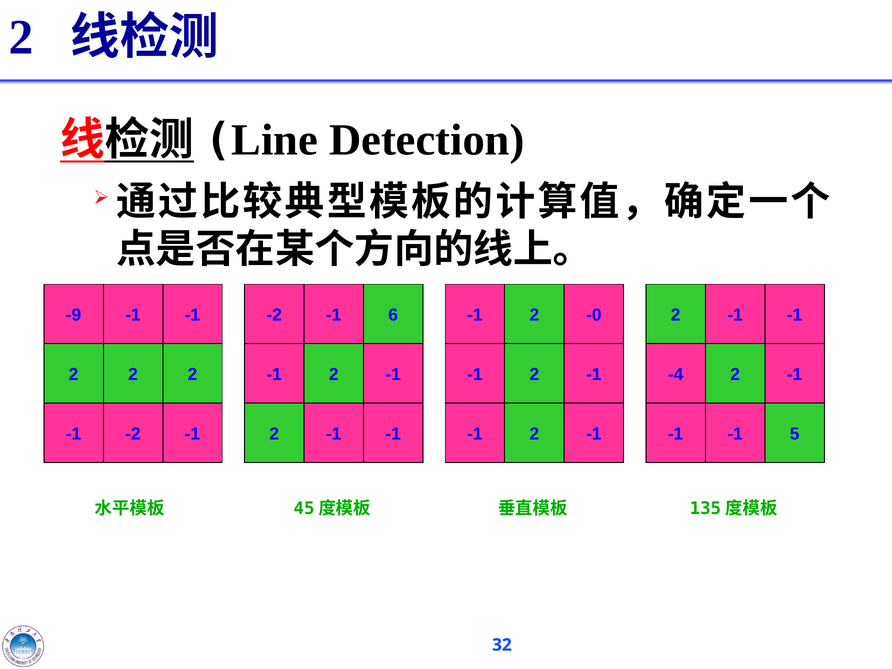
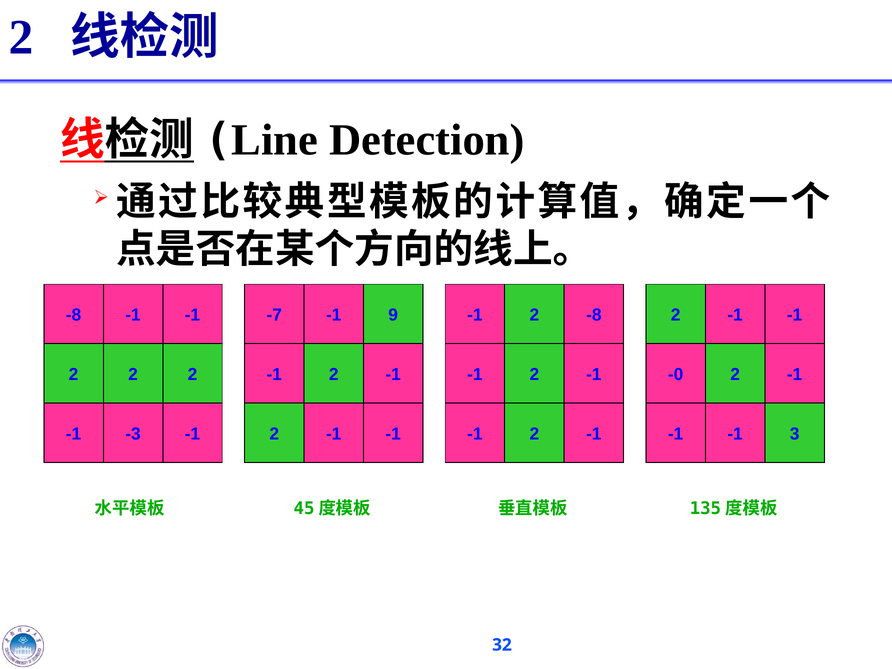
-9: -9 -> -8 (74, 315)
-2: -2 -> -7 (274, 315)
6: 6 -> 9 (393, 315)
2 -0: -0 -> -8 (594, 315)
-4: -4 -> -0 (676, 375)
-1 -2: -2 -> -3 (133, 434)
5: 5 -> 3 (795, 434)
